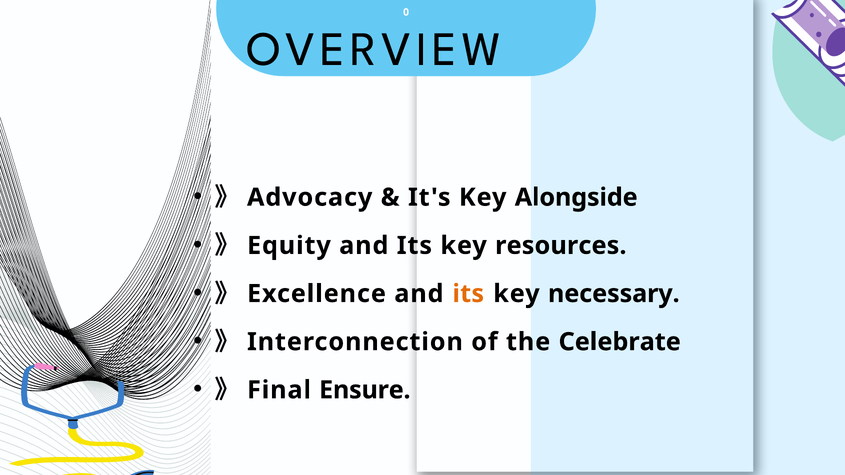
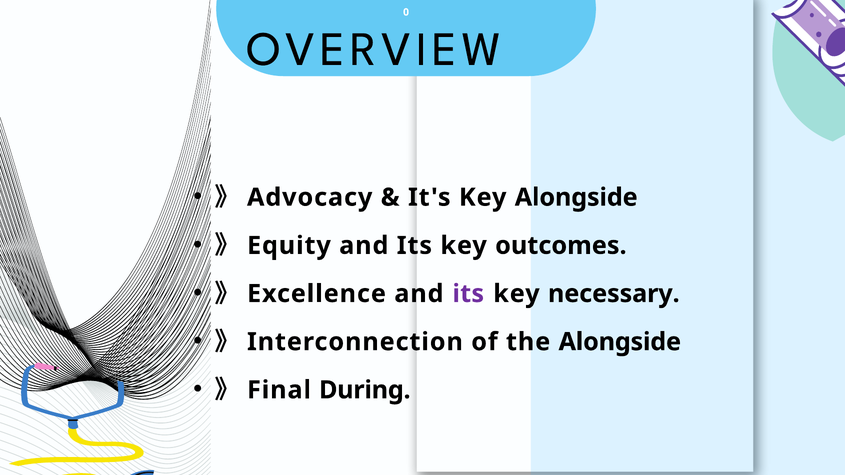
resources: resources -> outcomes (561, 246)
its colour: orange -> purple (468, 294)
the Celebrate: Celebrate -> Alongside (620, 342)
Ensure: Ensure -> During (365, 390)
